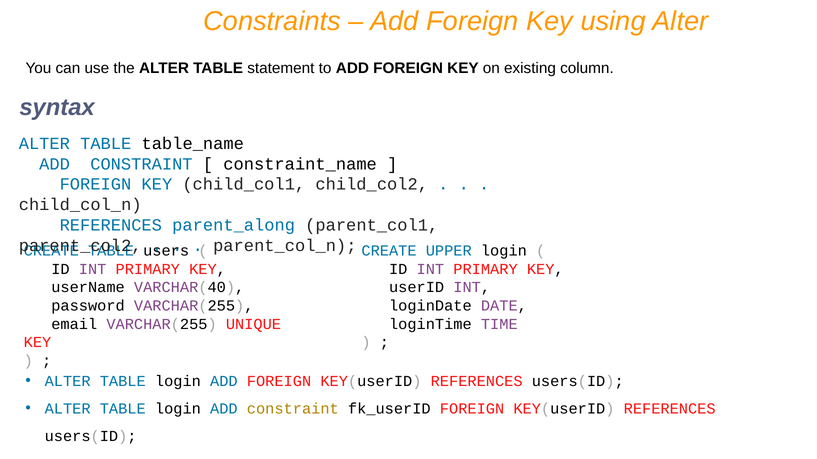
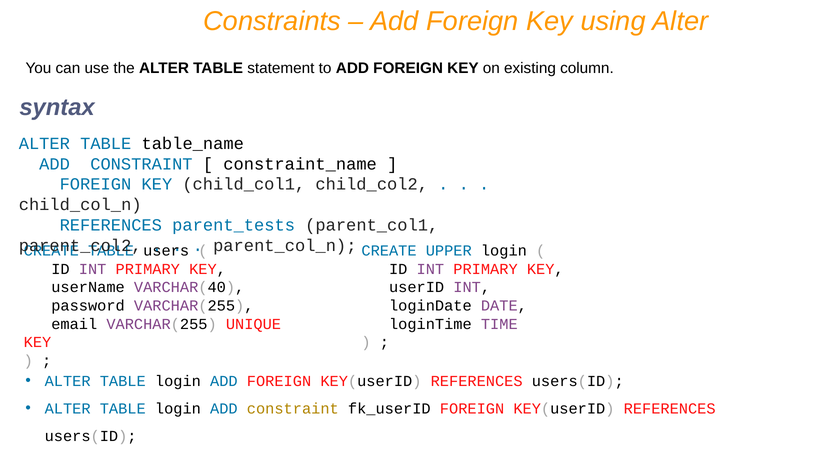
parent_along: parent_along -> parent_tests (234, 225)
